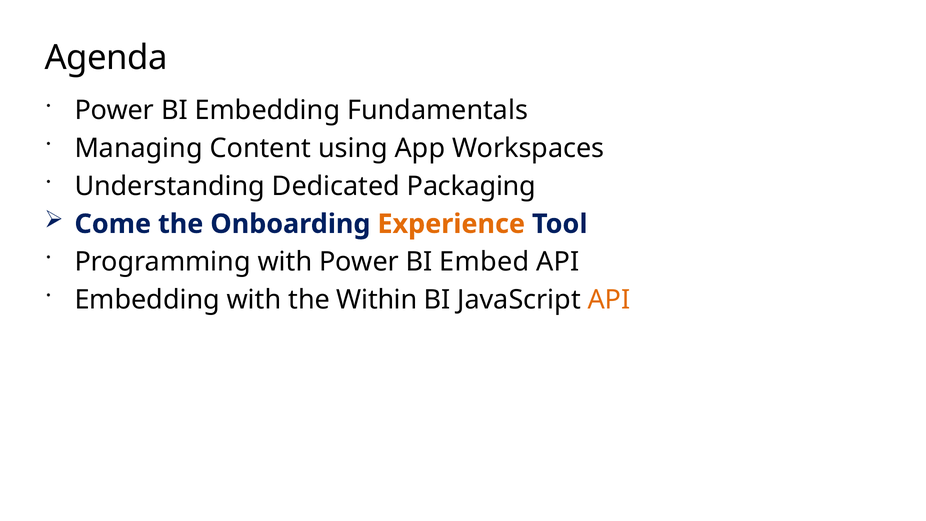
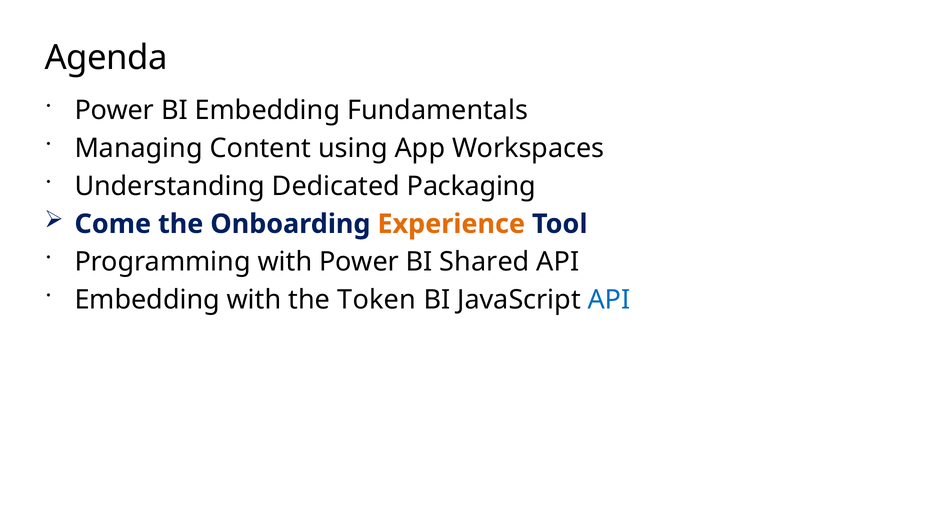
Embed: Embed -> Shared (484, 262)
Within: Within -> Token (377, 300)
API colour: orange -> blue (609, 300)
